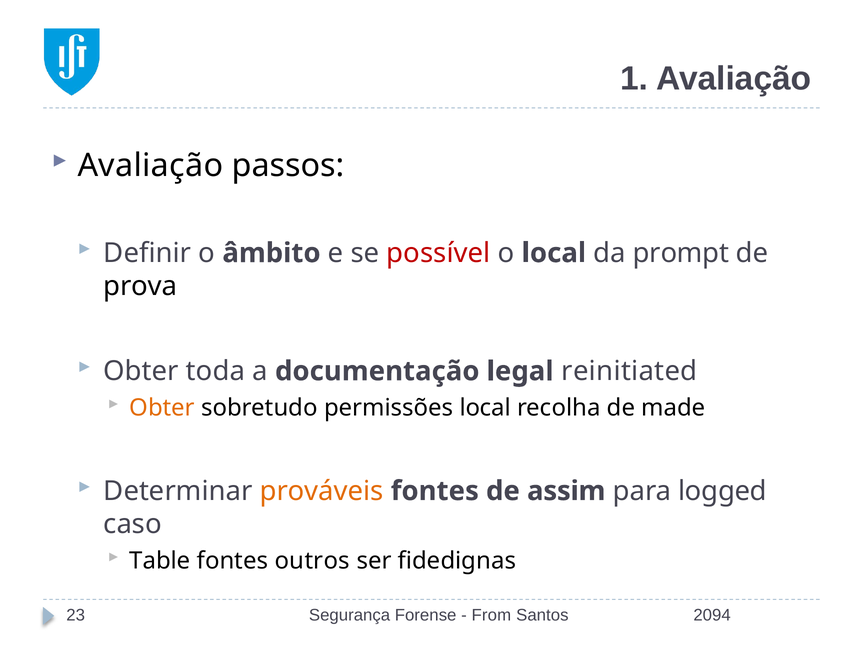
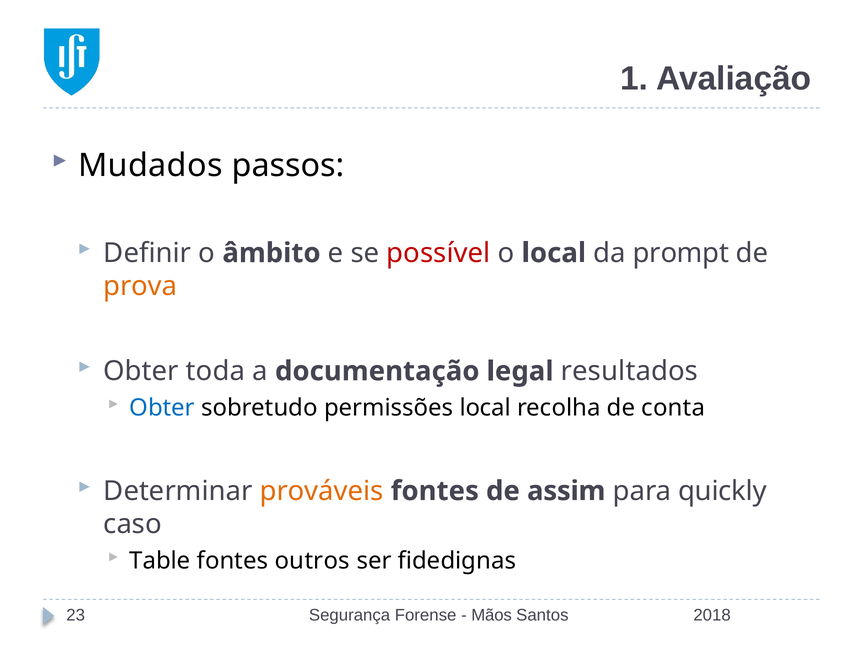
Avaliação: Avaliação -> Mudados (150, 165)
prova colour: black -> orange (140, 286)
reinitiated: reinitiated -> resultados (629, 371)
Obter colour: orange -> blue (162, 408)
made: made -> conta (673, 408)
logged: logged -> quickly (722, 491)
From: From -> Mãos (492, 615)
2094: 2094 -> 2018 (712, 615)
